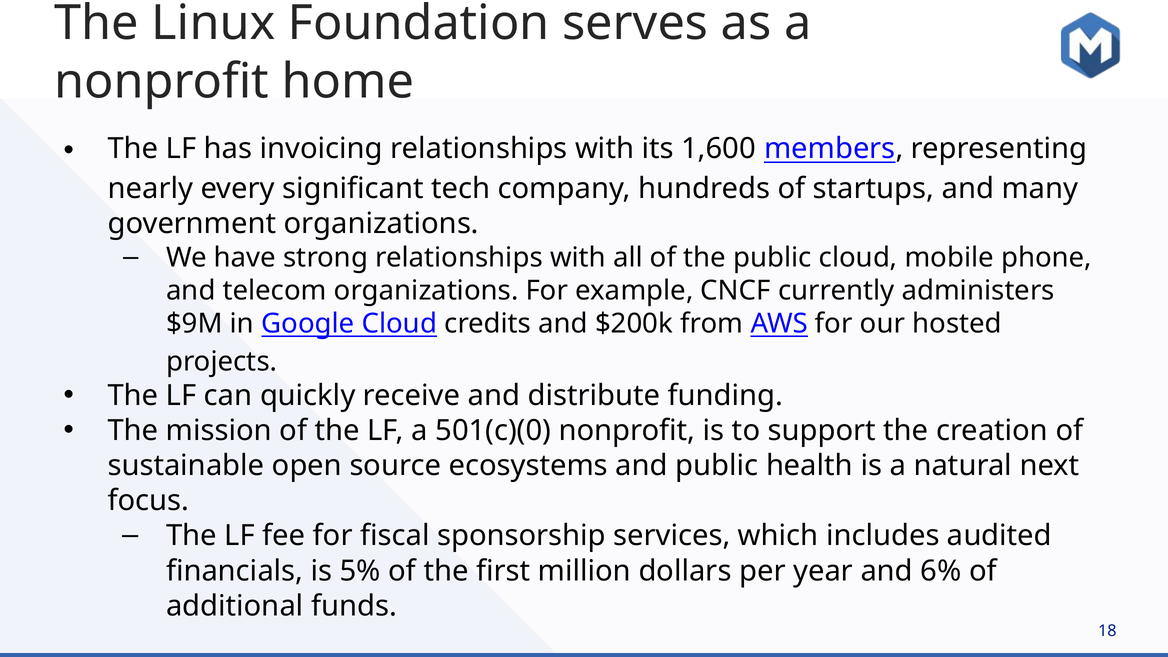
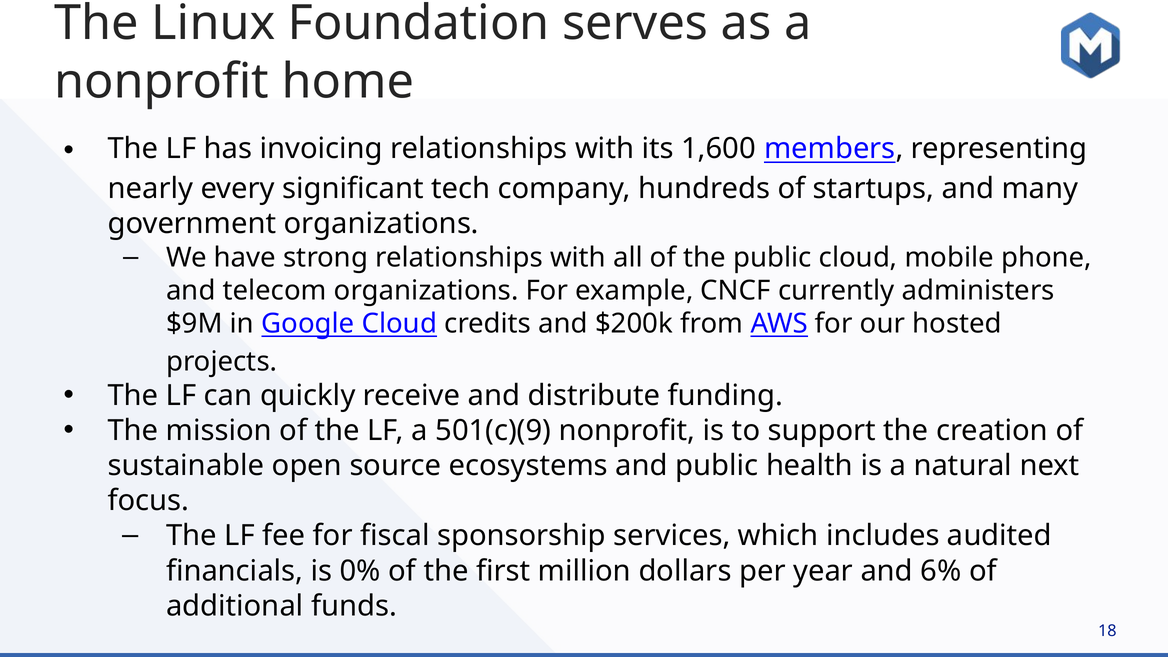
501(c)(0: 501(c)(0 -> 501(c)(9 (493, 431)
5%: 5% -> 0% (360, 571)
